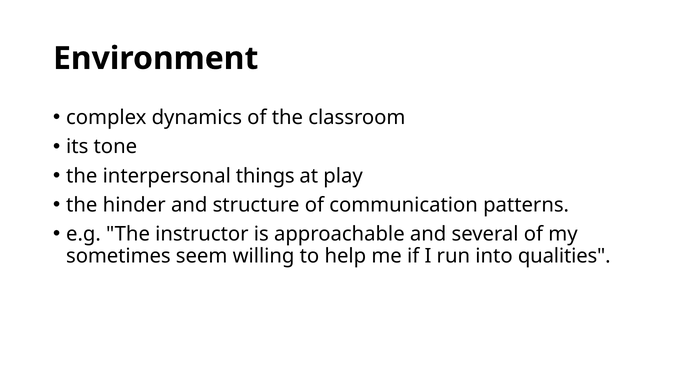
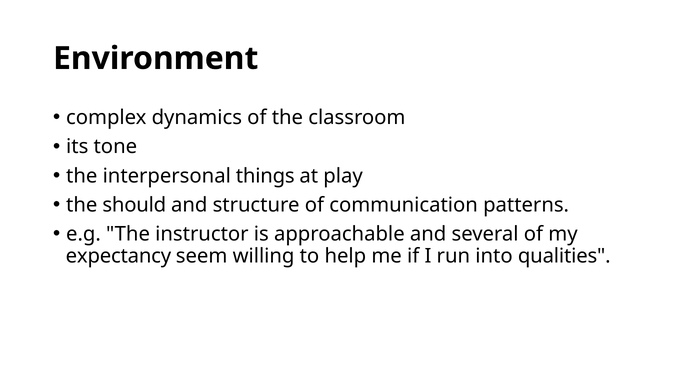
hinder: hinder -> should (134, 205)
sometimes: sometimes -> expectancy (118, 256)
